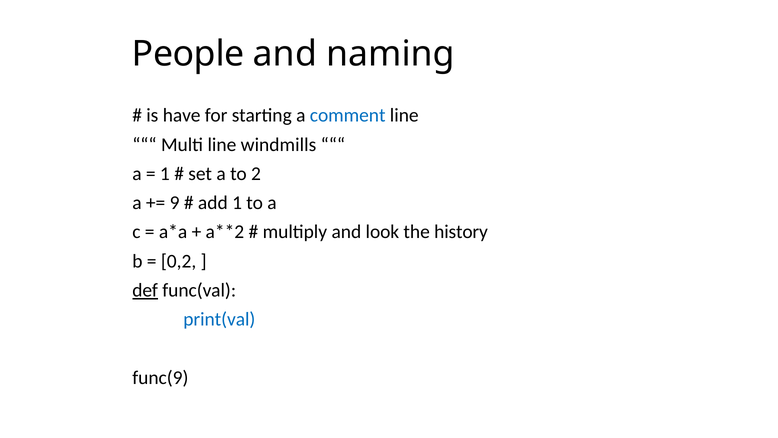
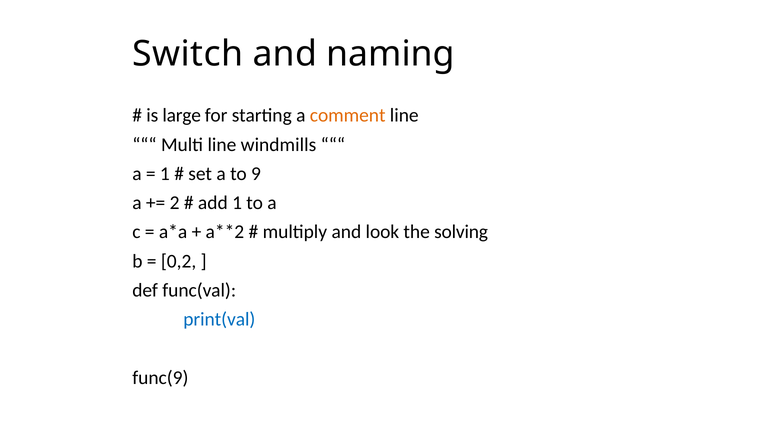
People: People -> Switch (188, 54)
have: have -> large (182, 115)
comment colour: blue -> orange (348, 115)
2: 2 -> 9 (256, 174)
9: 9 -> 2 (175, 203)
history: history -> solving (461, 232)
def underline: present -> none (145, 290)
